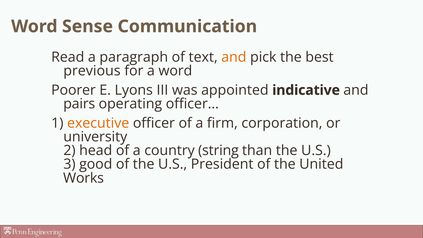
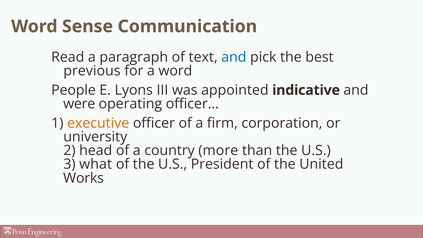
and colour: orange -> blue (234, 57)
Poorer: Poorer -> People (74, 90)
pairs: pairs -> were (79, 104)
string: string -> more (218, 151)
good: good -> what (96, 164)
